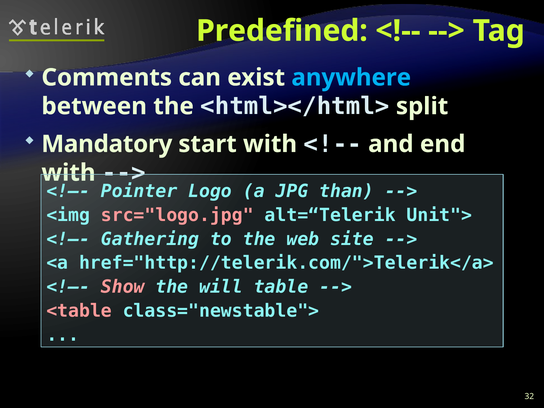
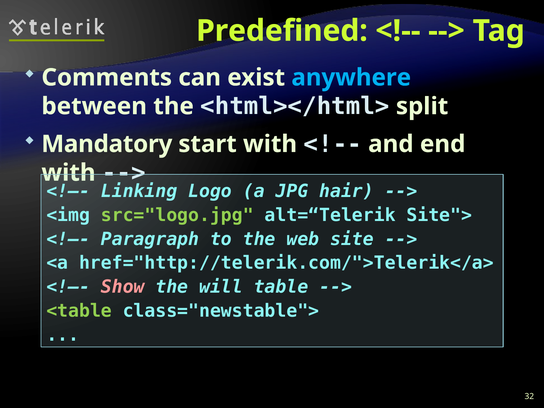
Pointer: Pointer -> Linking (139, 191)
than: than -> hair (346, 191)
src="logo.jpg colour: pink -> light green (177, 215)
Unit">: Unit"> -> Site"> (439, 215)
Gathering: Gathering -> Paragraph (150, 239)
<table colour: pink -> light green (79, 311)
